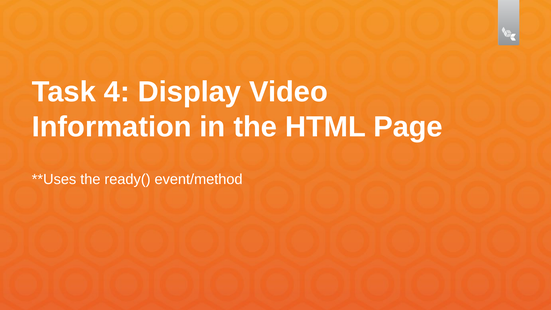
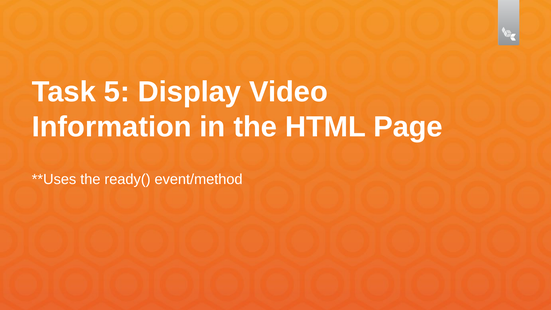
4: 4 -> 5 (117, 92)
